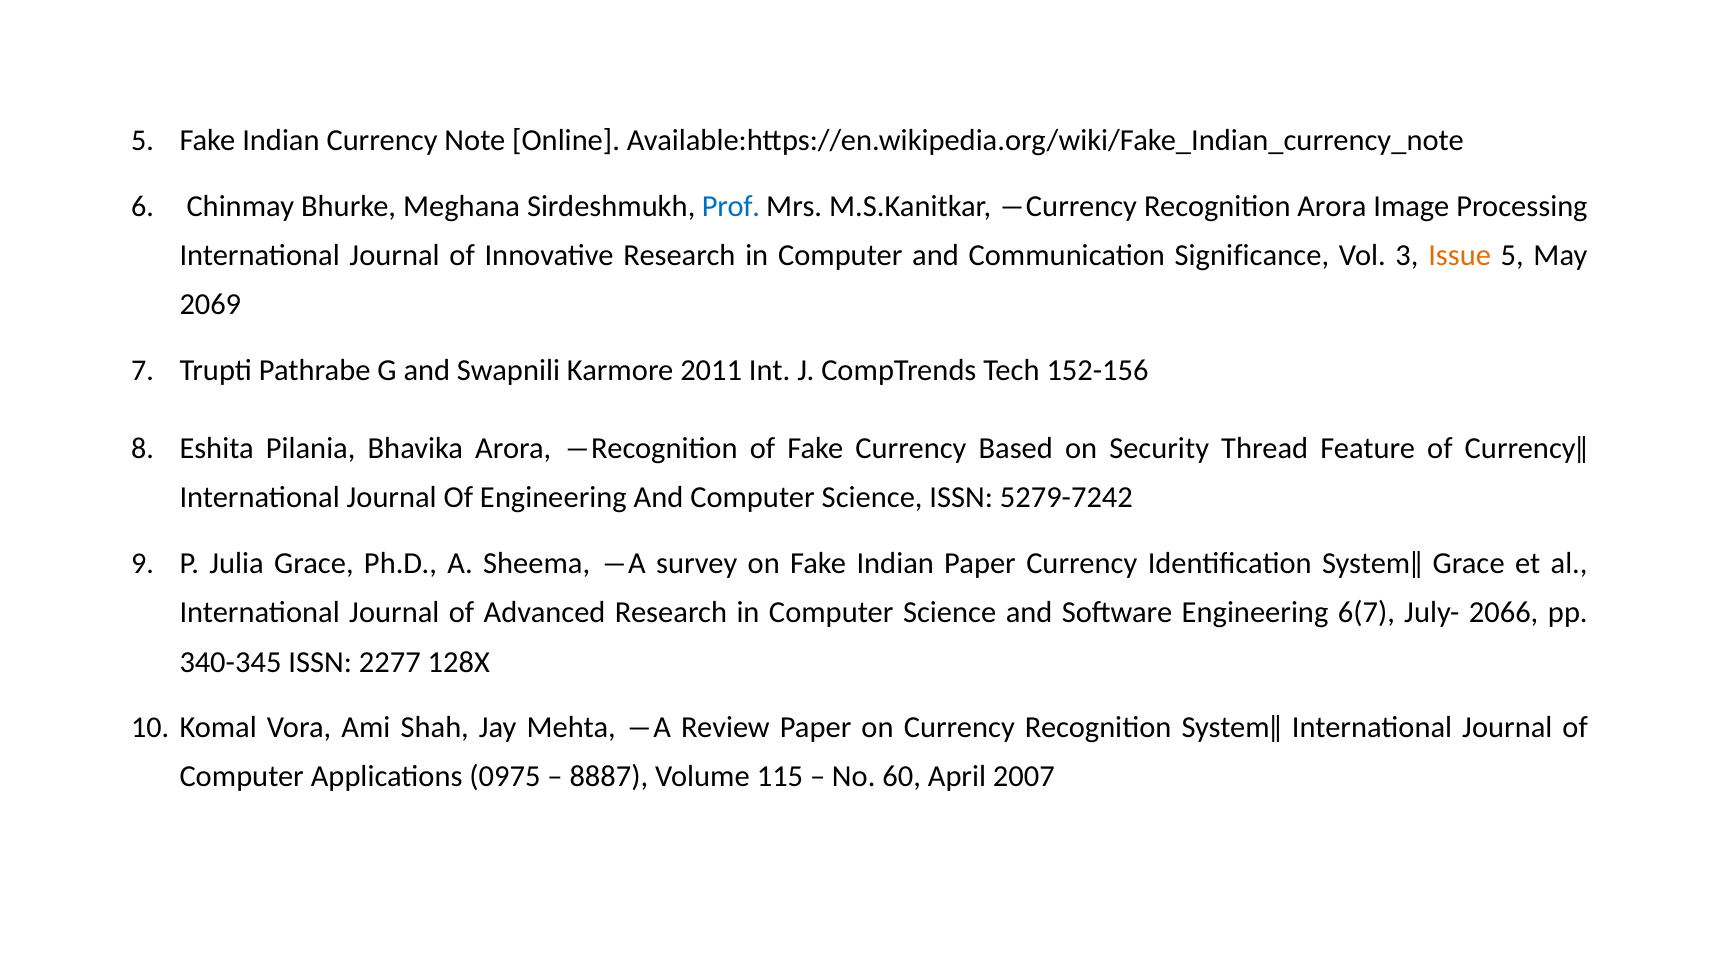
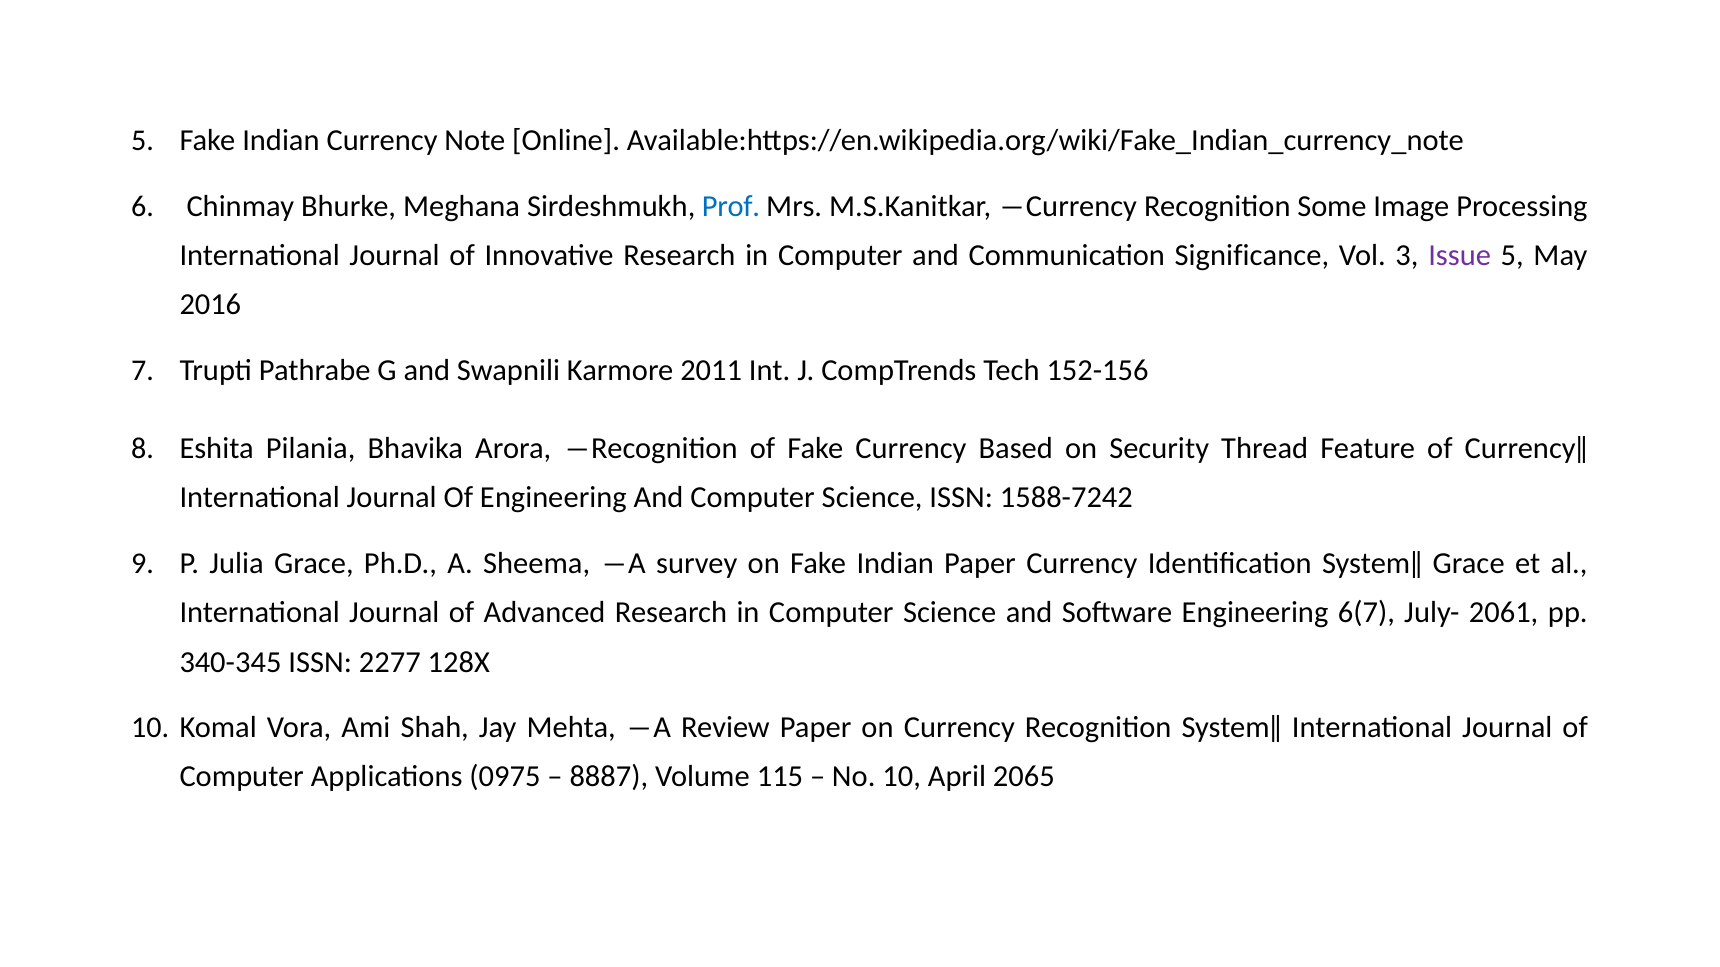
Recognition Arora: Arora -> Some (1332, 206)
Issue colour: orange -> purple (1460, 256)
2069: 2069 -> 2016 (210, 305)
5279-7242: 5279-7242 -> 1588-7242 (1066, 498)
2066: 2066 -> 2061 (1504, 613)
No 60: 60 -> 10 (902, 777)
2007: 2007 -> 2065 (1024, 777)
